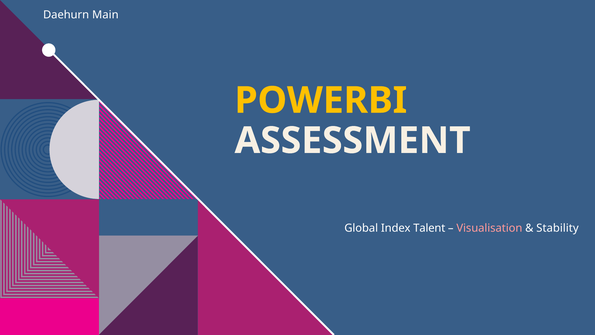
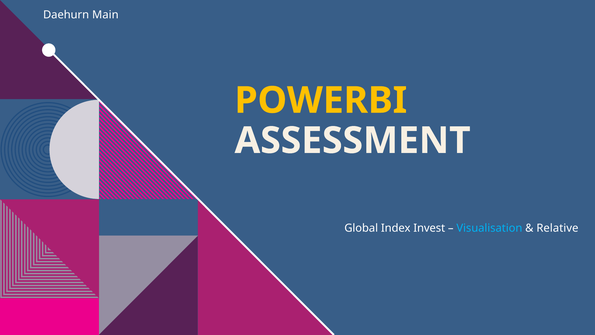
Talent: Talent -> Invest (429, 228)
Visualisation colour: pink -> light blue (489, 228)
Stability: Stability -> Relative (557, 228)
